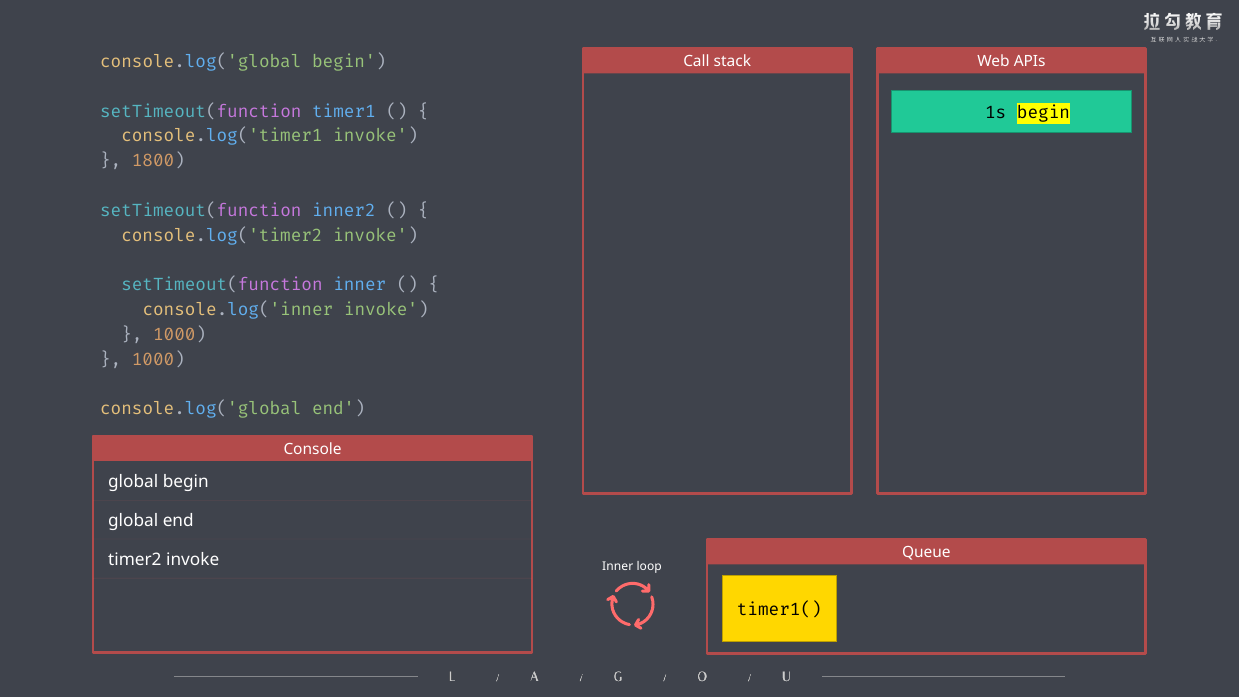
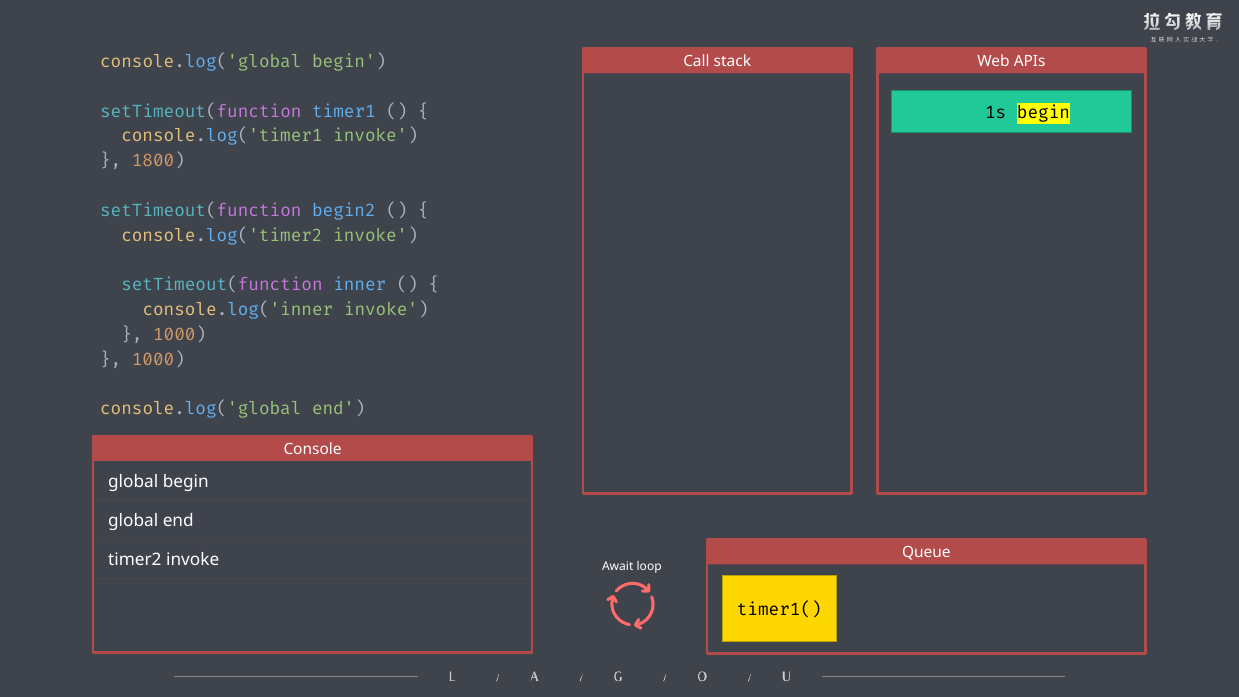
inner2: inner2 -> begin2 (344, 211)
Inner: Inner -> Await (618, 566)
